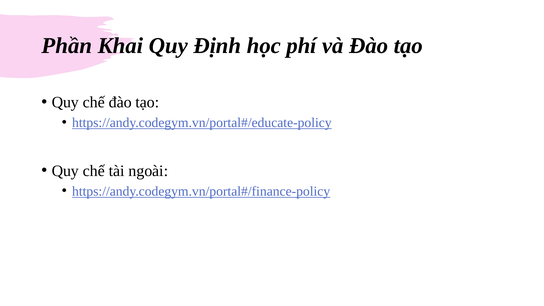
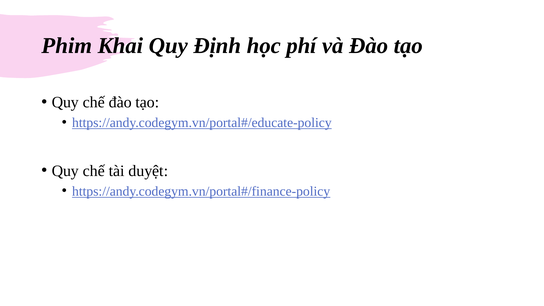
Phần: Phần -> Phim (67, 46)
ngoài: ngoài -> duyệt (148, 171)
